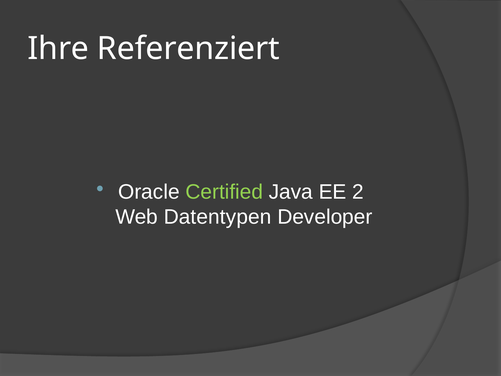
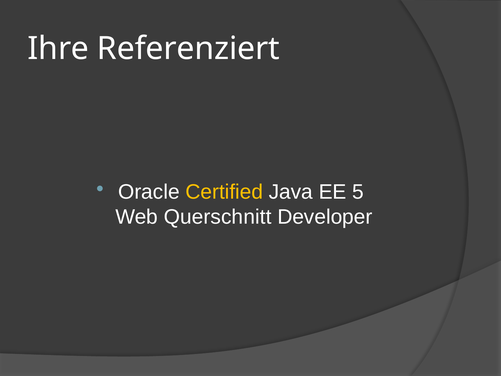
Certified colour: light green -> yellow (224, 192)
2: 2 -> 5 (358, 192)
Datentypen: Datentypen -> Querschnitt (218, 217)
